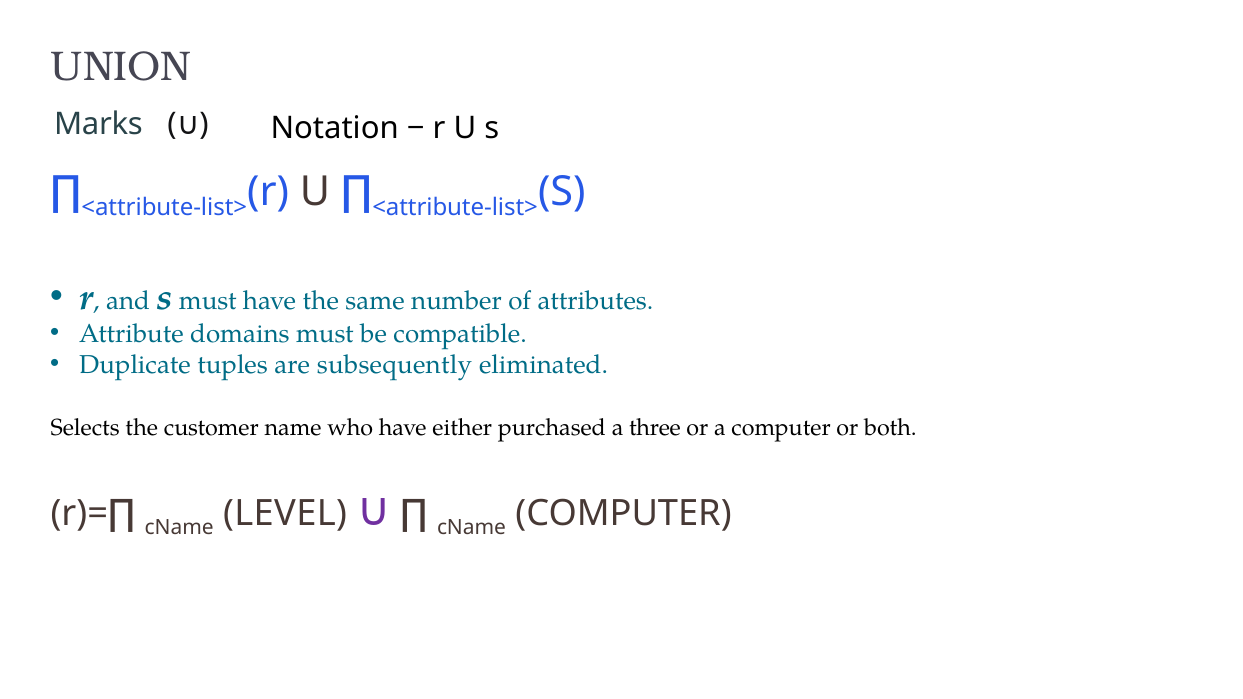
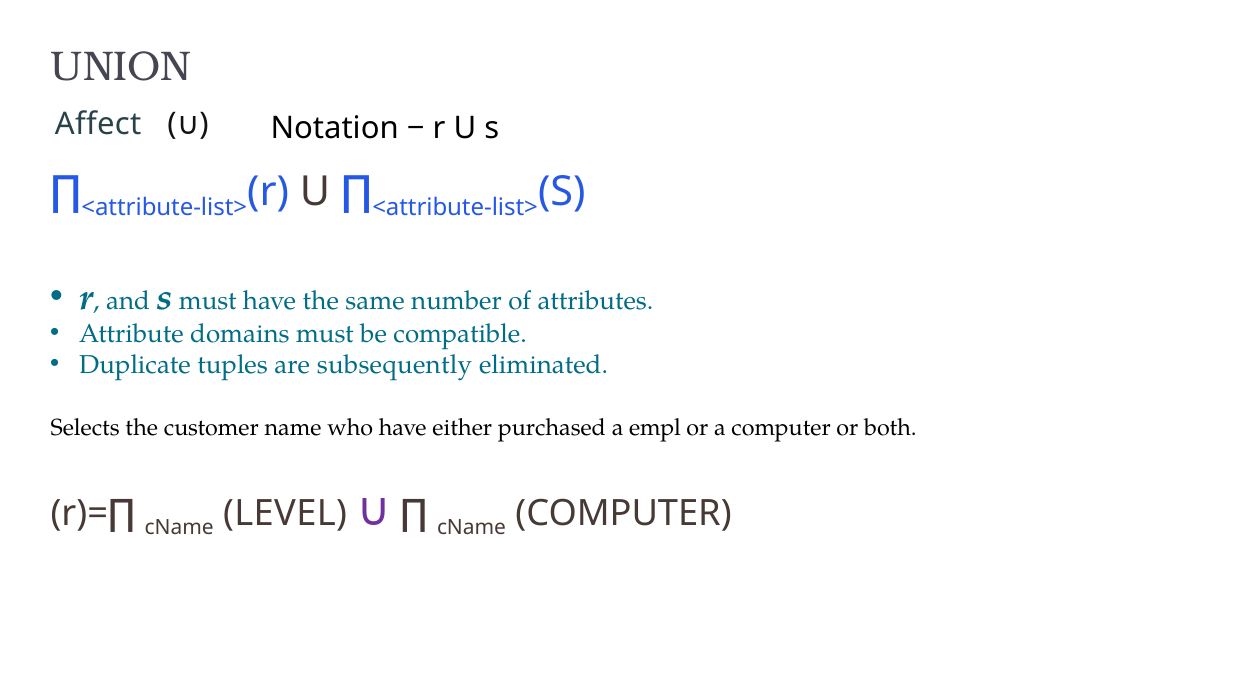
Marks: Marks -> Affect (98, 124)
three: three -> empl (655, 428)
